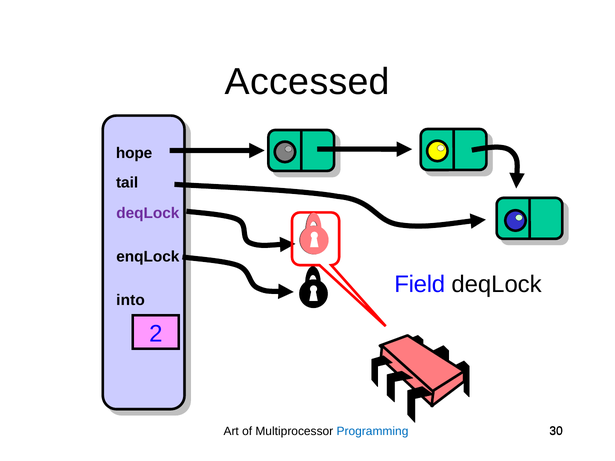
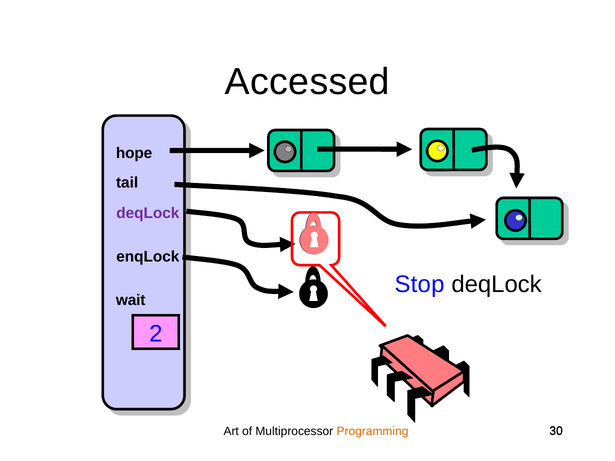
Field: Field -> Stop (420, 284)
into: into -> wait (131, 300)
Programming colour: blue -> orange (373, 431)
